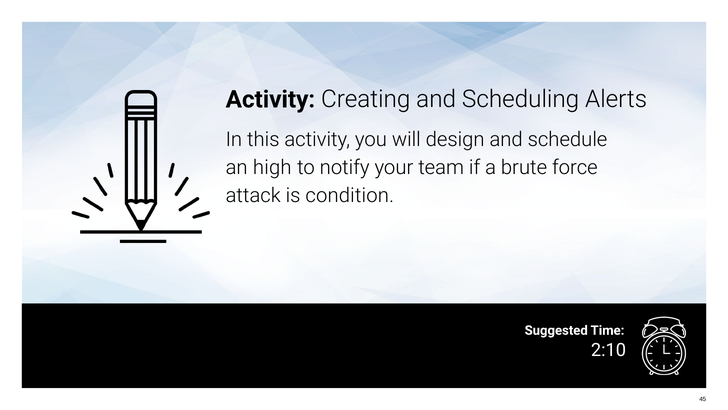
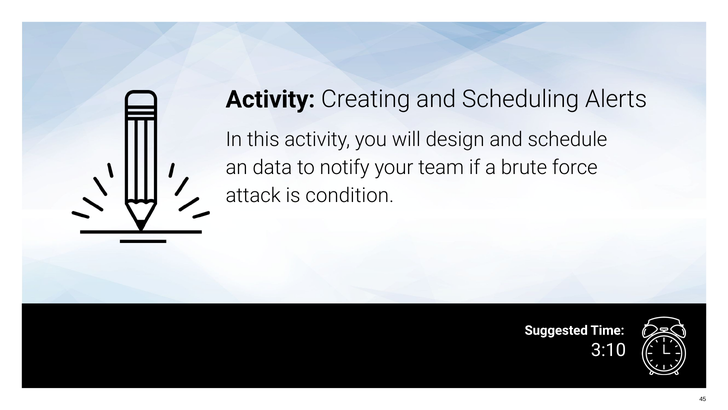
high: high -> data (272, 167)
2:10: 2:10 -> 3:10 (609, 350)
